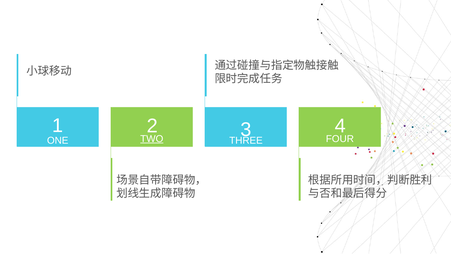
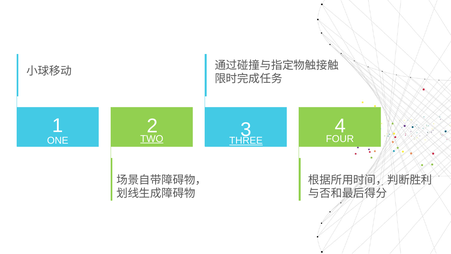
THREE underline: none -> present (246, 140)
